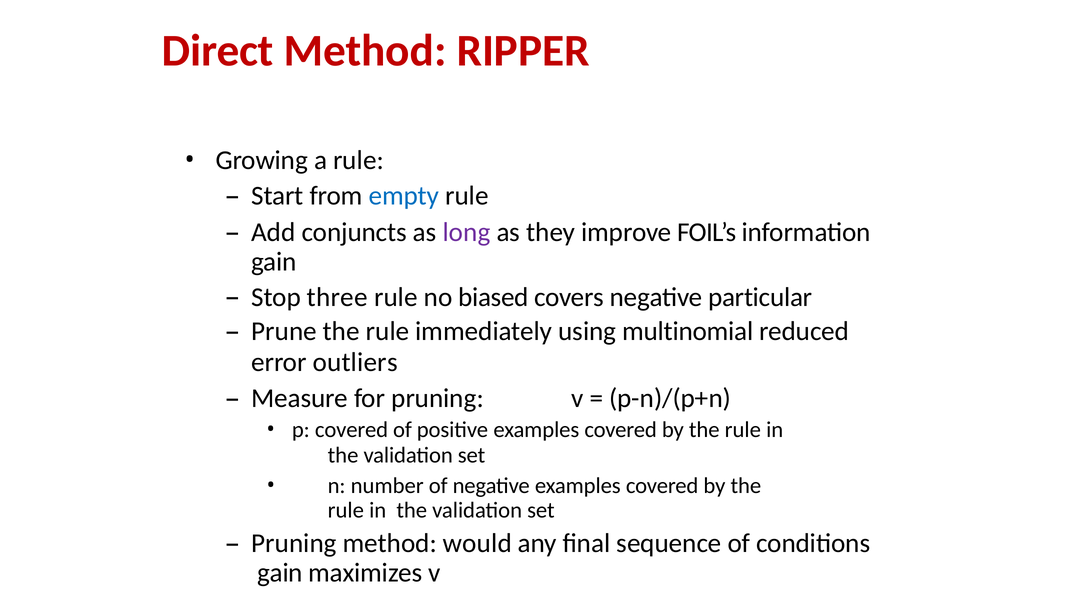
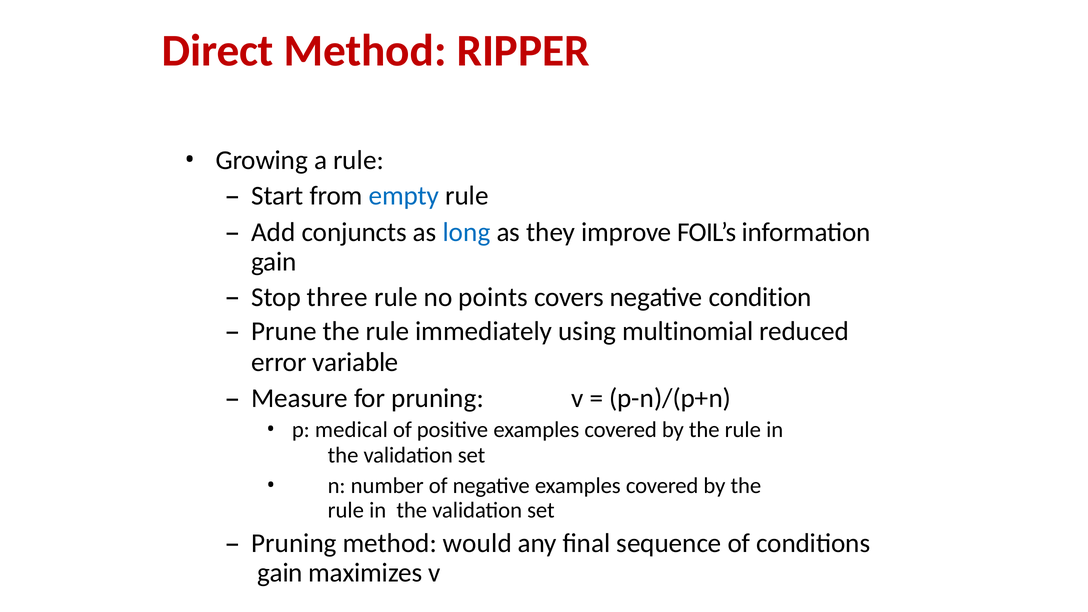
long colour: purple -> blue (467, 232)
biased: biased -> points (493, 297)
particular: particular -> condition (760, 297)
outliers: outliers -> variable (355, 362)
p covered: covered -> medical (351, 430)
